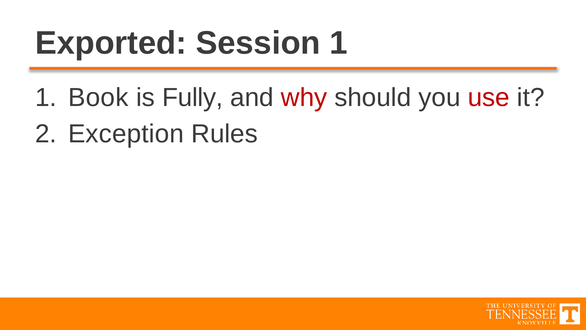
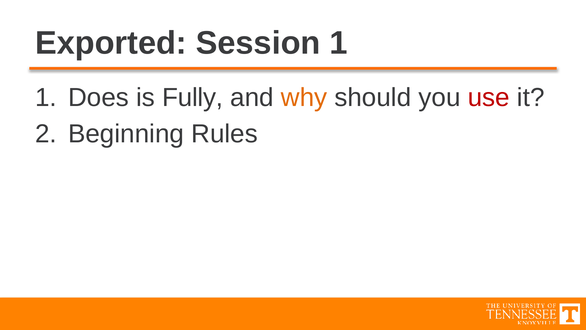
Book: Book -> Does (98, 97)
why colour: red -> orange (304, 97)
Exception: Exception -> Beginning (126, 134)
